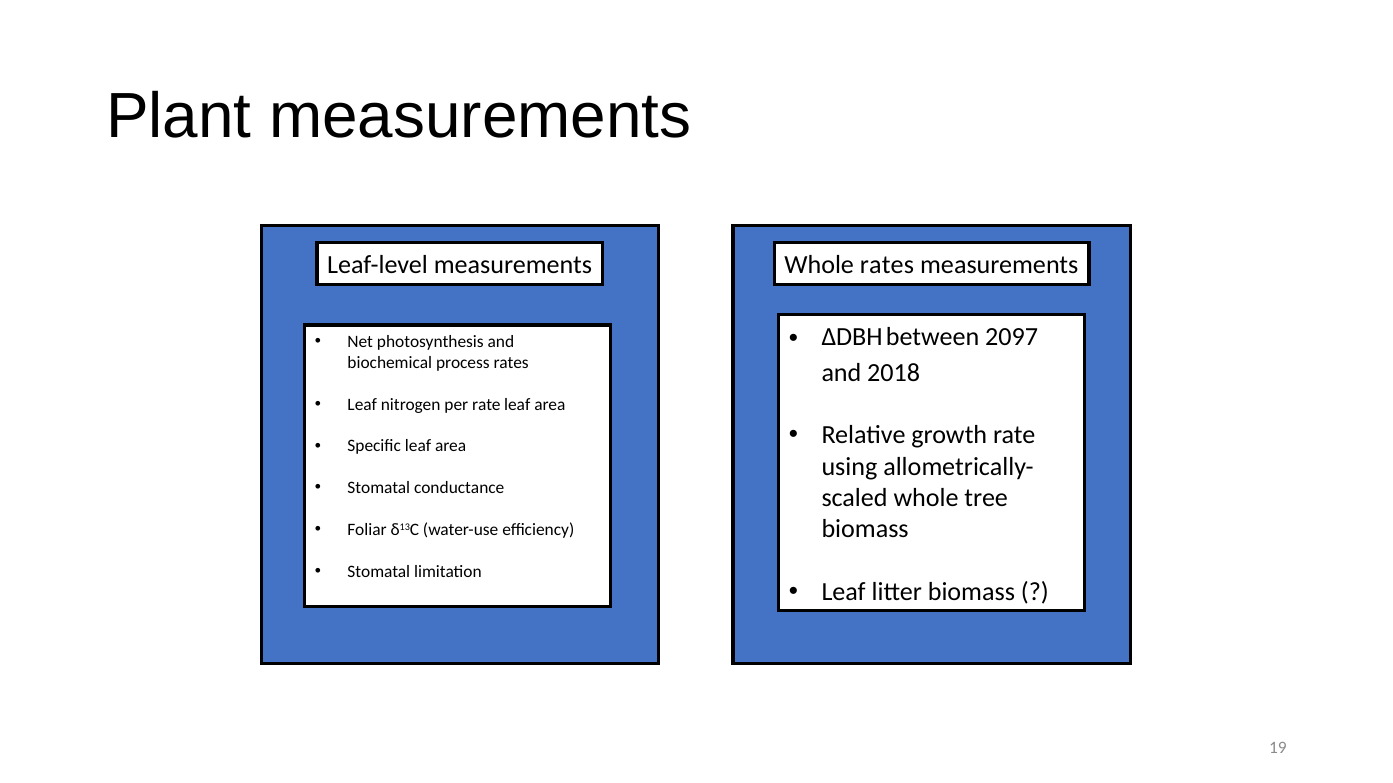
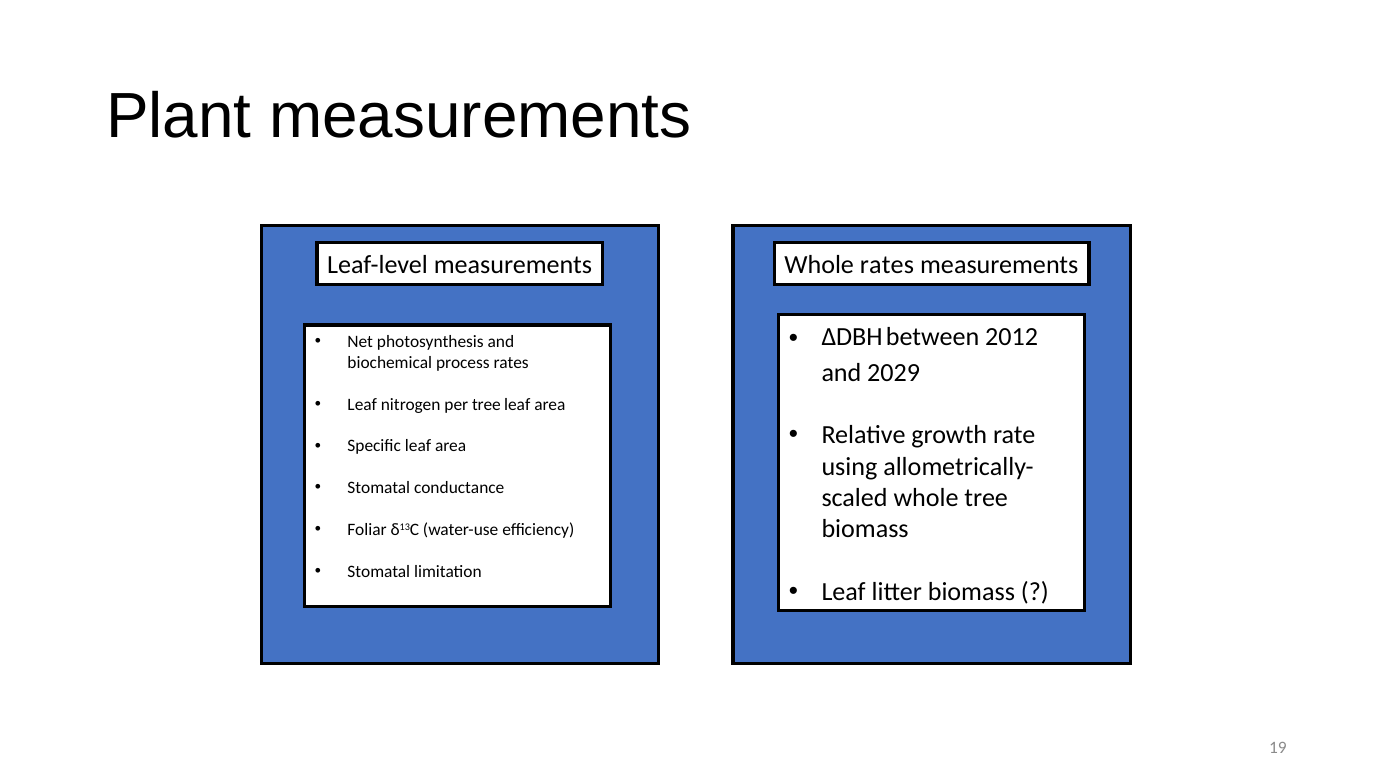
2097: 2097 -> 2012 (1012, 337)
2018: 2018 -> 2029 (894, 373)
per rate: rate -> tree (486, 405)
